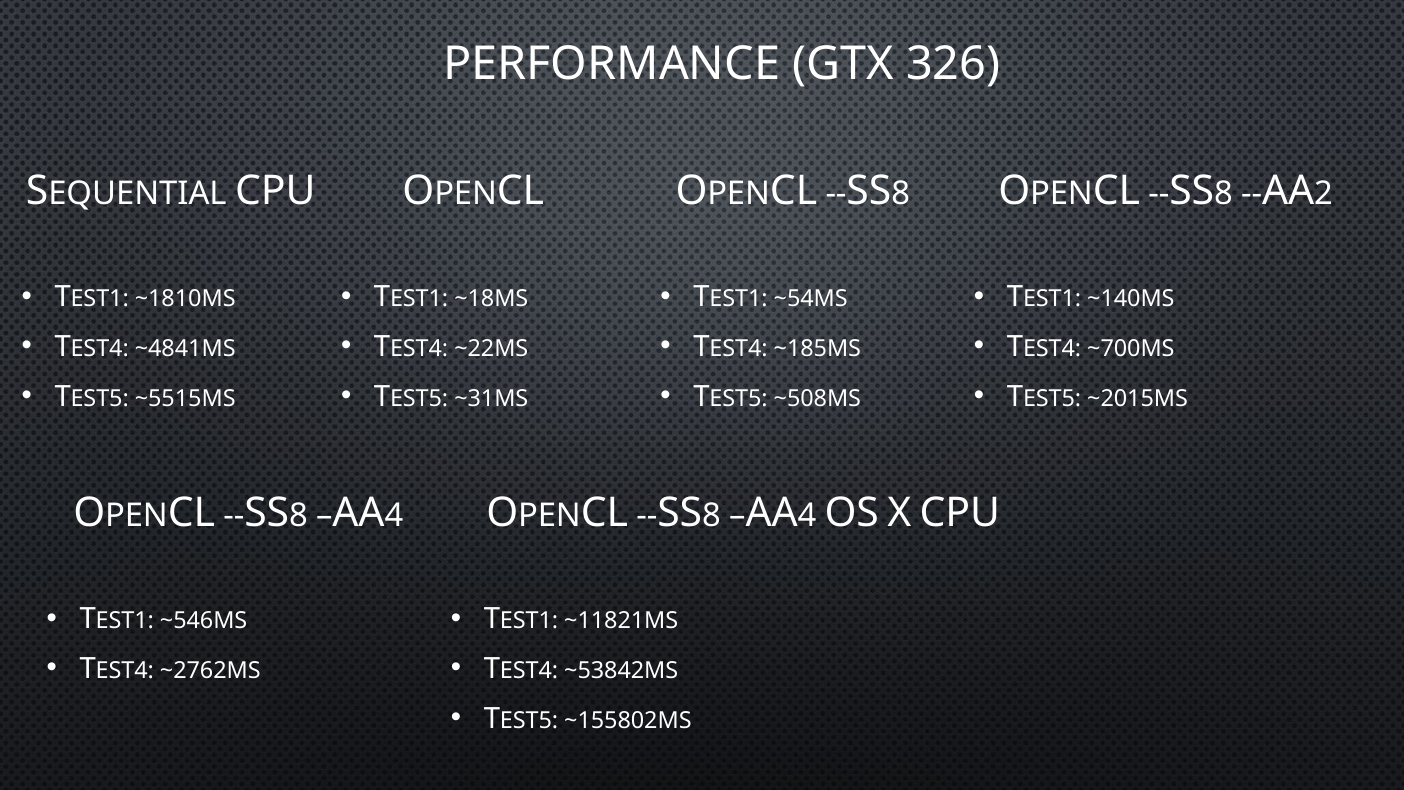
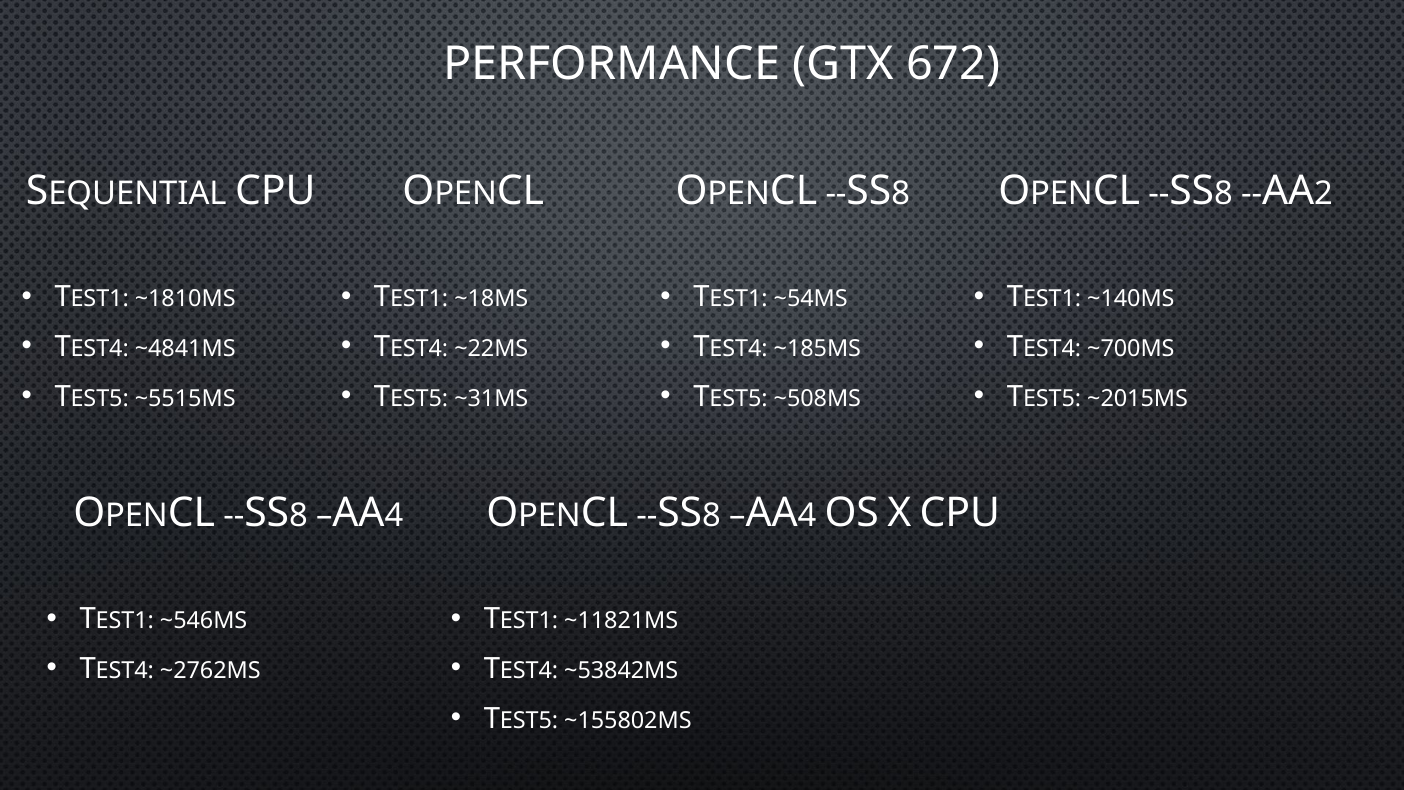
326: 326 -> 672 (953, 64)
